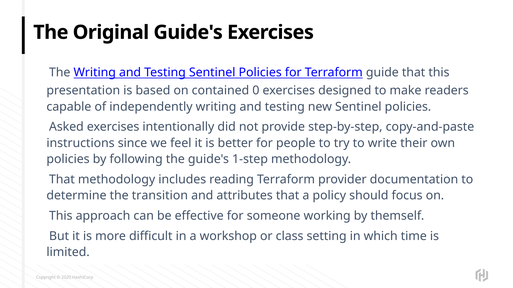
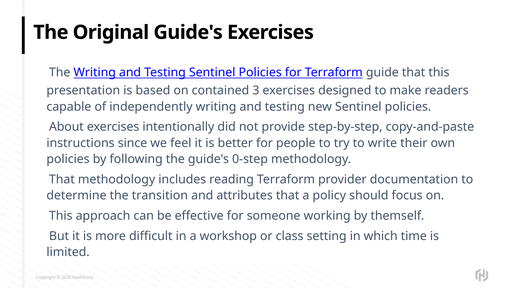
0: 0 -> 3 (256, 91)
Asked: Asked -> About (66, 127)
1-step: 1-step -> 0-step (250, 160)
